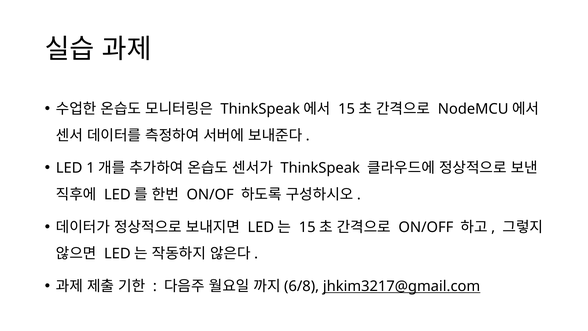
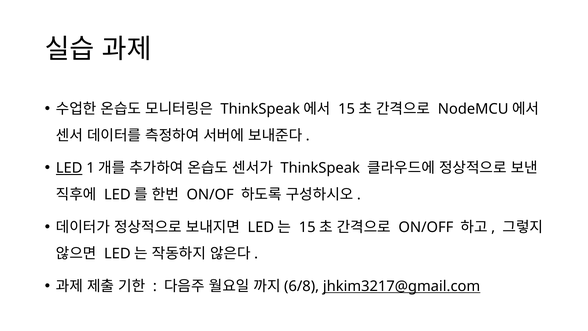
LED underline: none -> present (69, 168)
